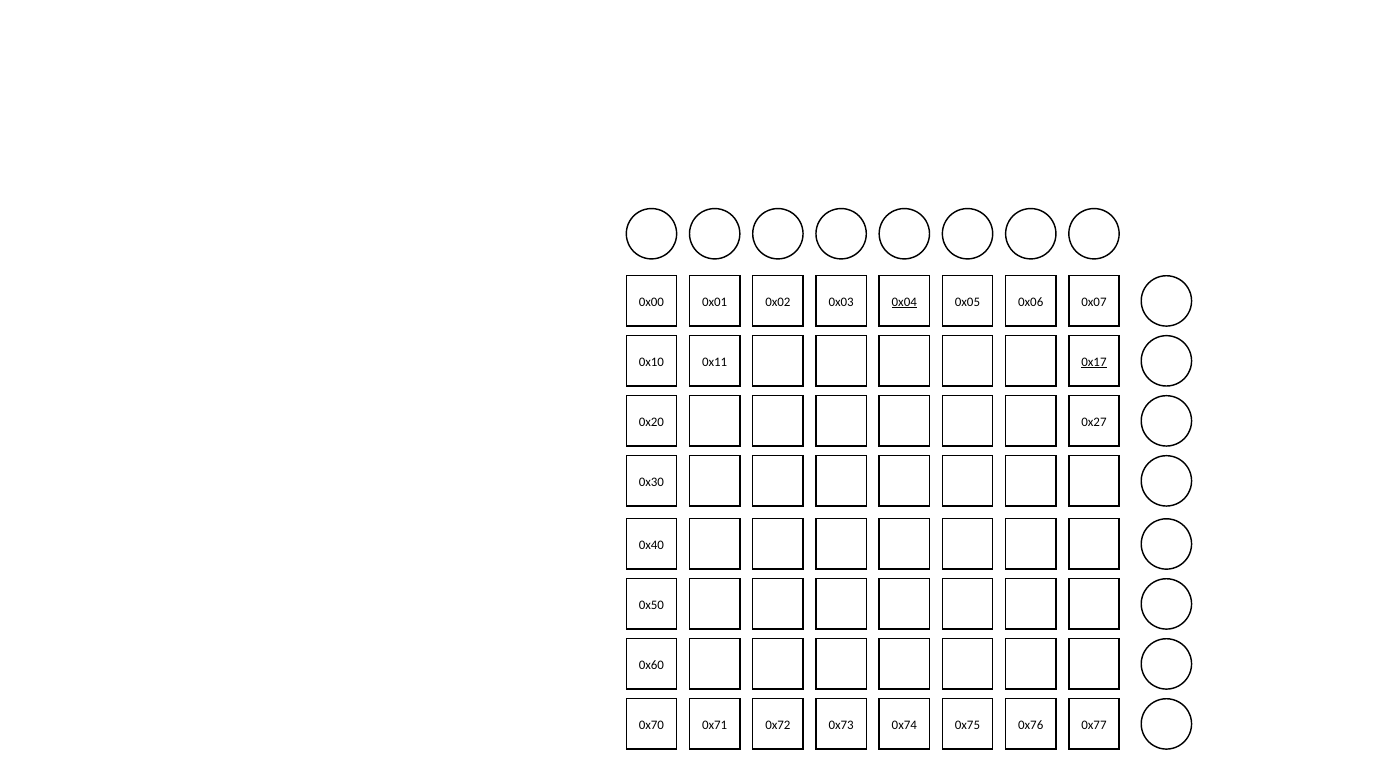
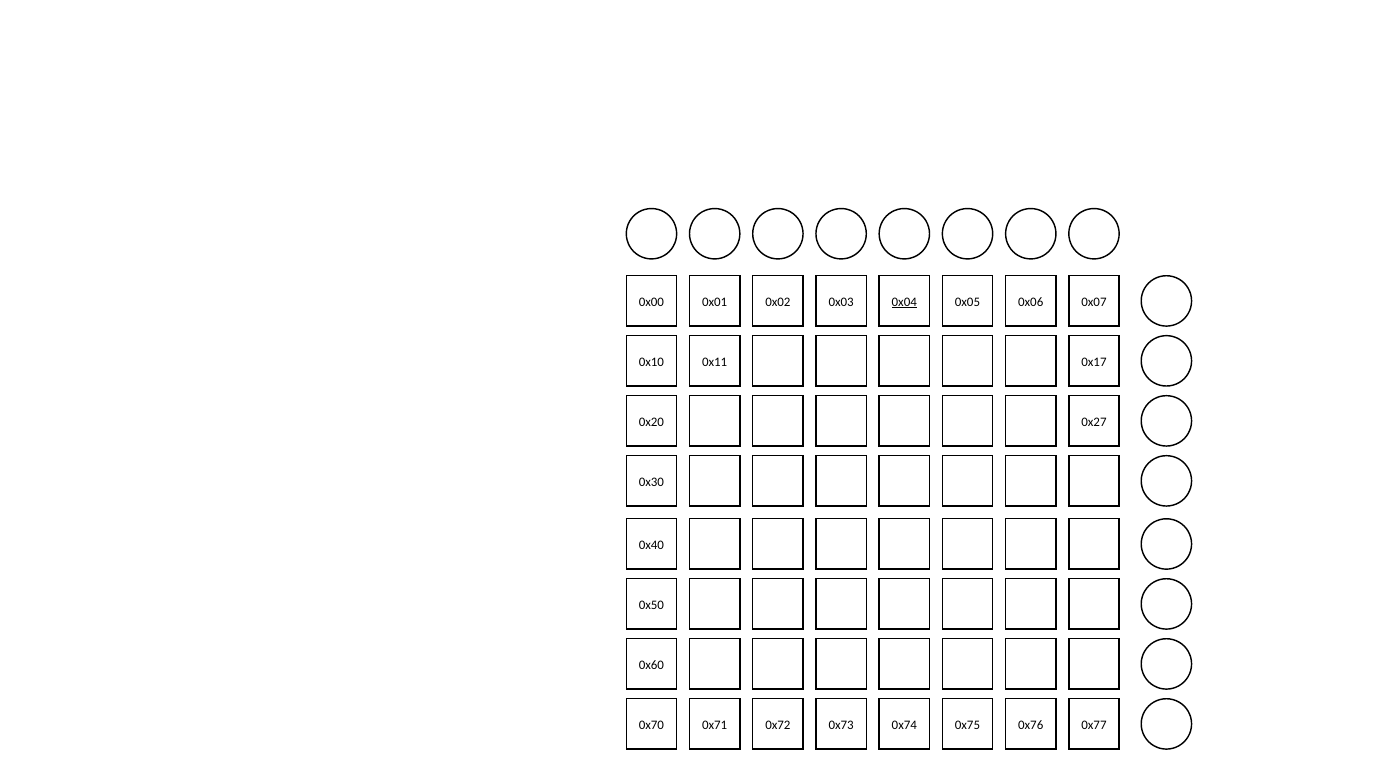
0x17 underline: present -> none (1094, 362)
